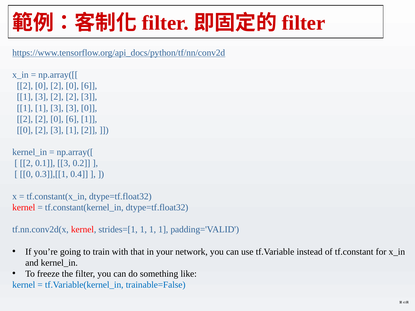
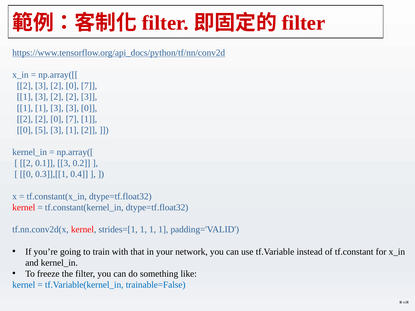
0: 0 -> 3 (42, 86)
6: 6 -> 7 (89, 86)
2 2 0 6: 6 -> 7 (72, 119)
2: 2 -> 5 (42, 130)
